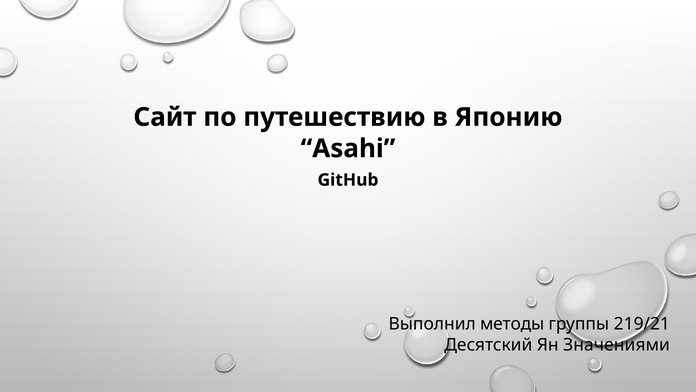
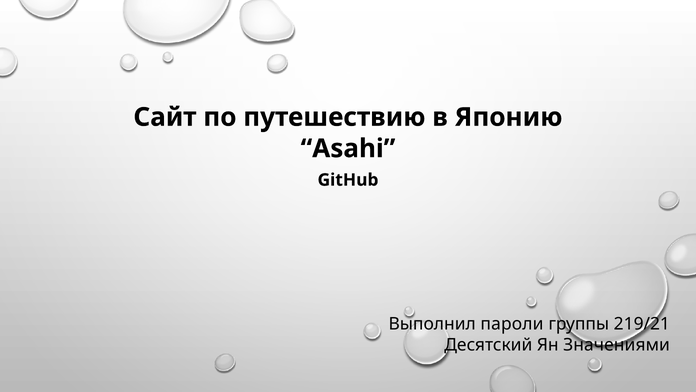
методы: методы -> пароли (512, 324)
